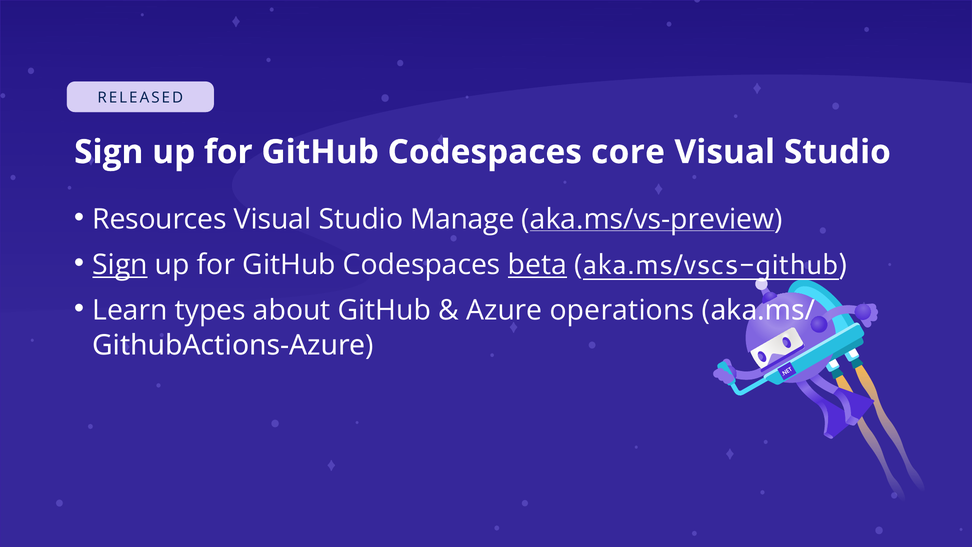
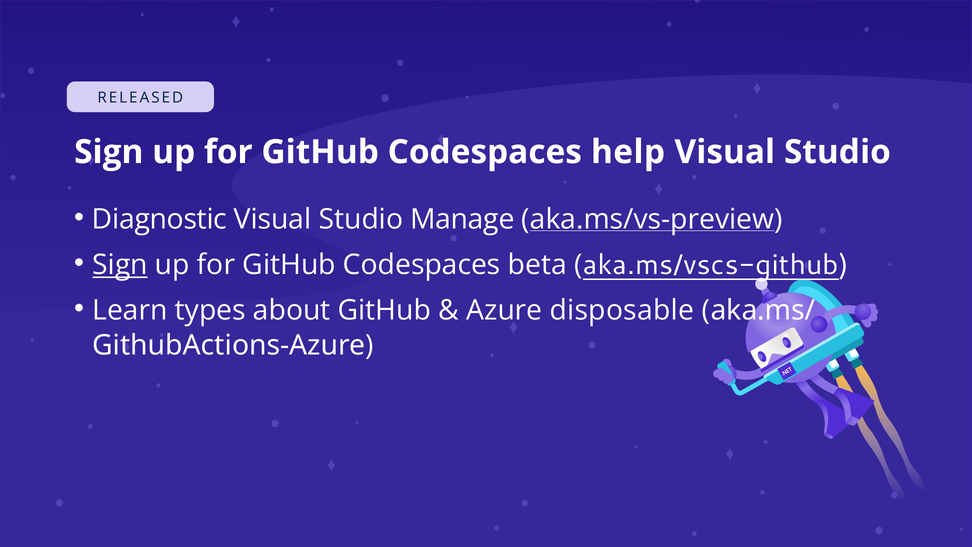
core: core -> help (628, 152)
Resources: Resources -> Diagnostic (159, 219)
beta underline: present -> none (537, 265)
operations: operations -> disposable (622, 310)
